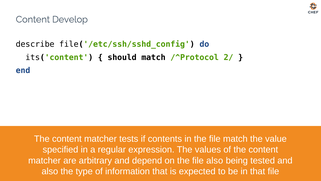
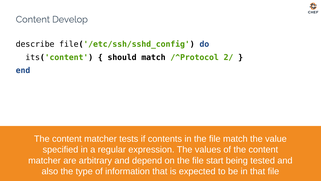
file also: also -> start (215, 160)
